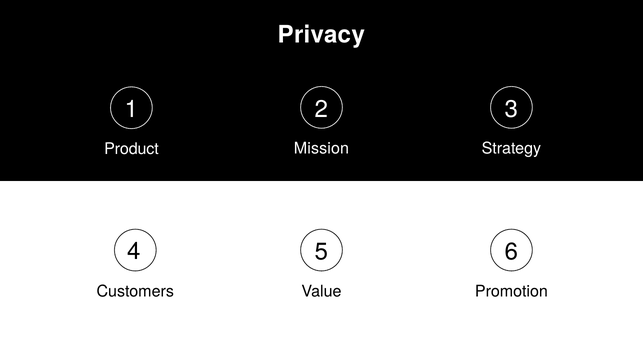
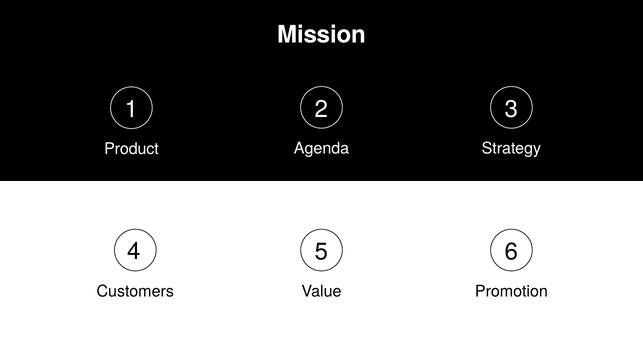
Privacy: Privacy -> Mission (322, 35)
Mission: Mission -> Agenda (322, 148)
